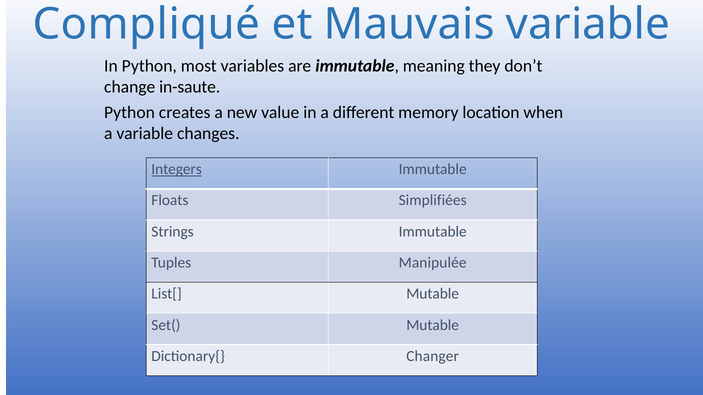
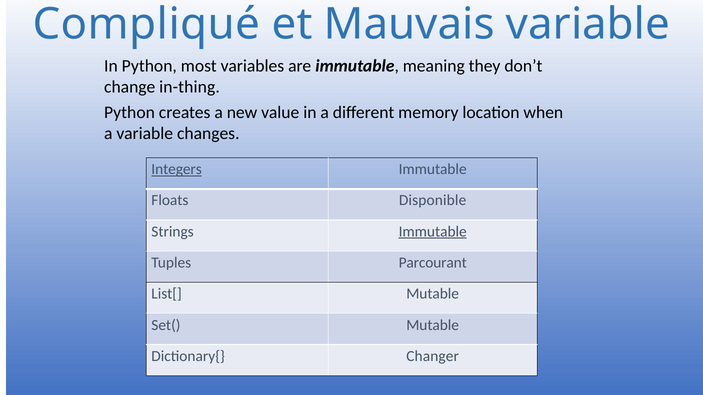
in-saute: in-saute -> in-thing (190, 87)
Simplifiées: Simplifiées -> Disponible (433, 201)
Immutable underline: none -> present (433, 232)
Manipulée: Manipulée -> Parcourant (433, 263)
